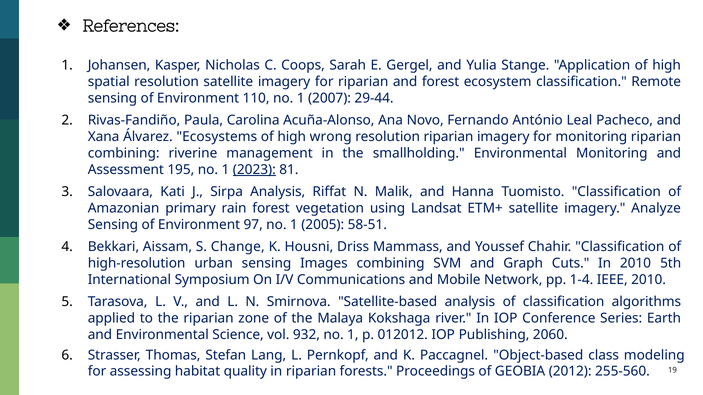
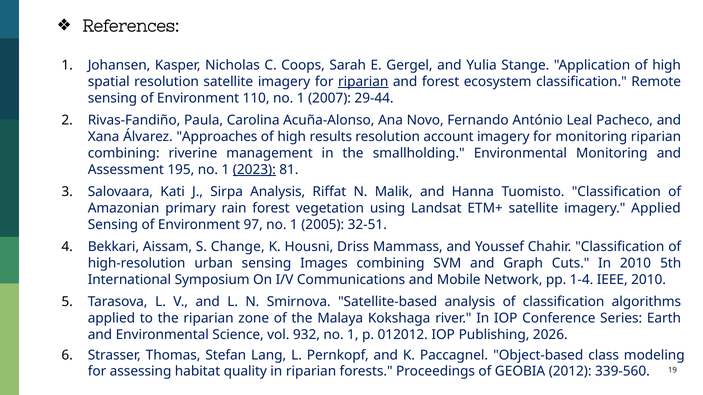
riparian underline: none -> present (363, 82)
Ecosystems: Ecosystems -> Approaches (217, 137)
wrong: wrong -> results (331, 137)
resolution riparian: riparian -> account (449, 137)
imagery Analyze: Analyze -> Applied (656, 208)
58-51: 58-51 -> 32-51 (367, 225)
2060: 2060 -> 2026 (550, 335)
255-560: 255-560 -> 339-560 (622, 372)
